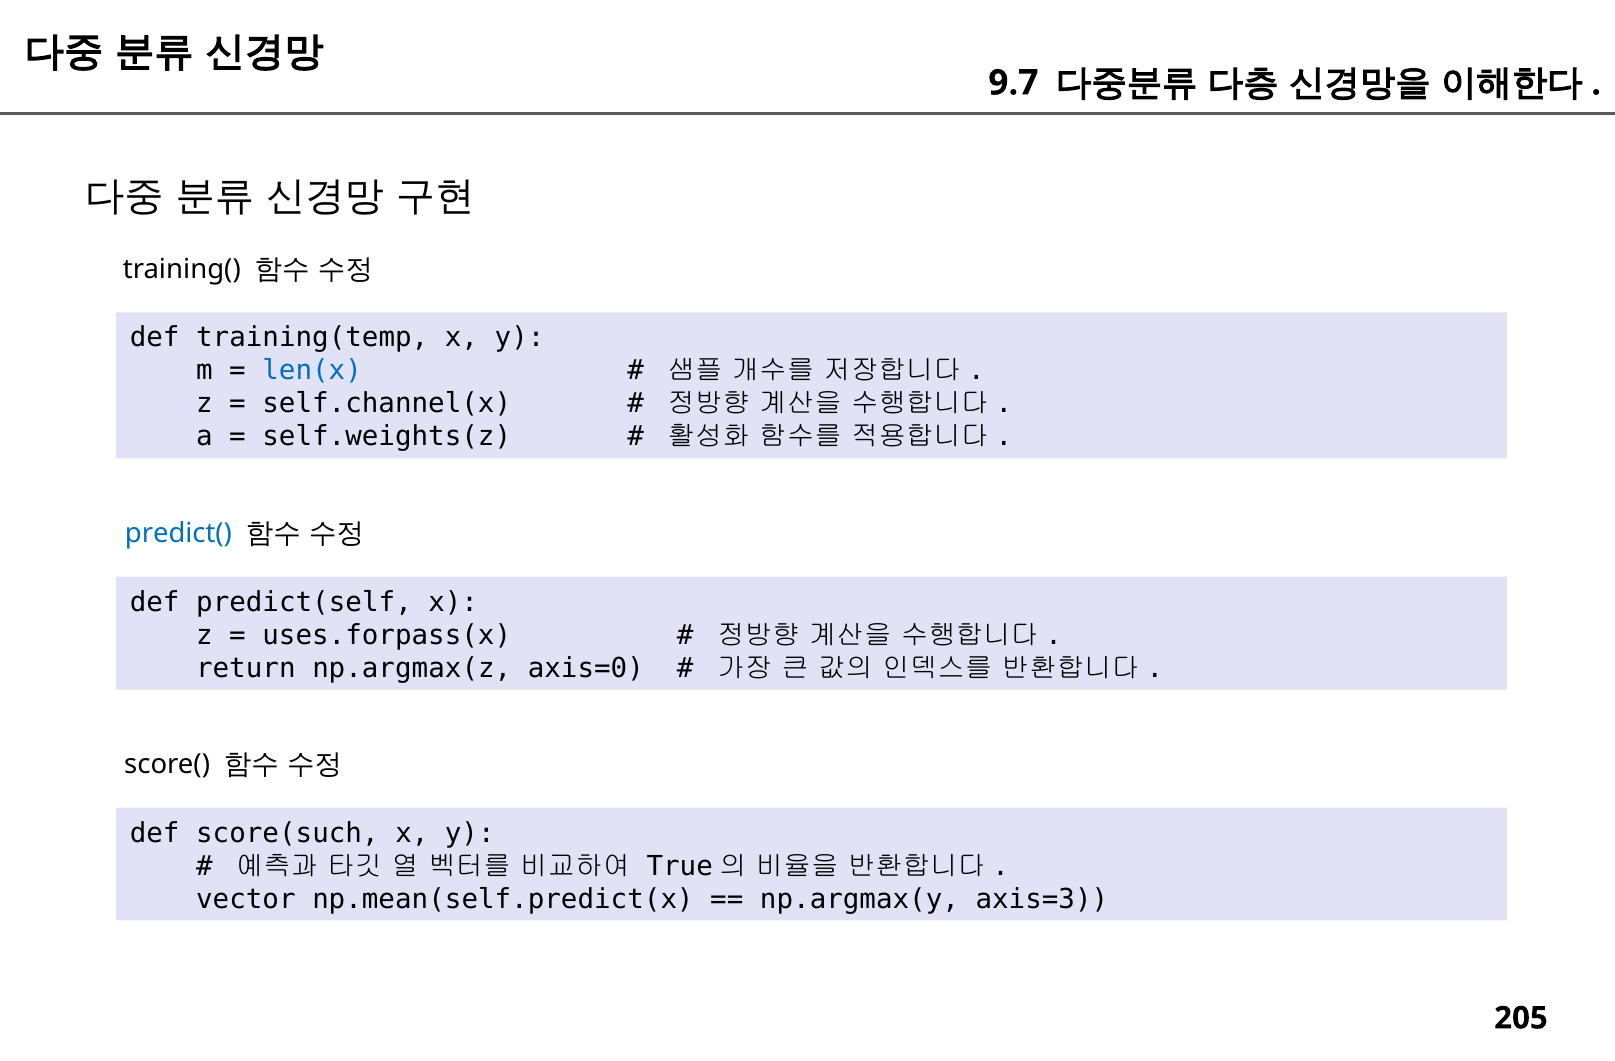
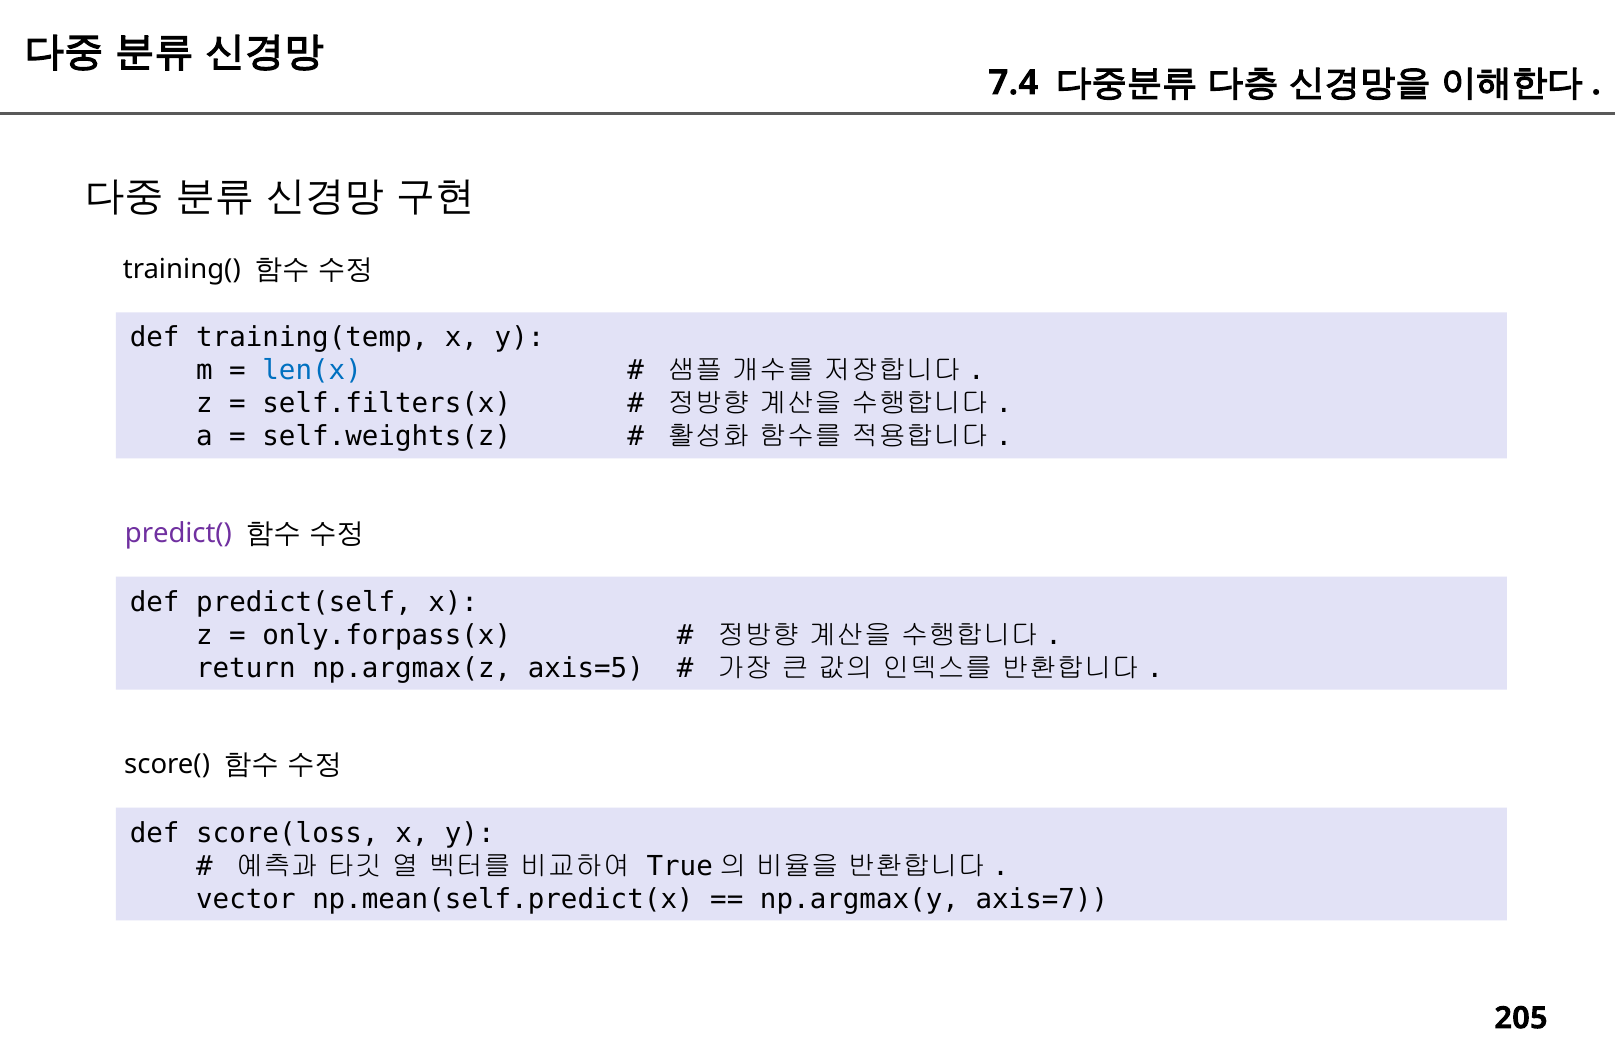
9.7: 9.7 -> 7.4 (1013, 83)
self.channel(x: self.channel(x -> self.filters(x (387, 404)
predict( colour: blue -> purple (178, 534)
uses.forpass(x: uses.forpass(x -> only.forpass(x (387, 635)
axis=0: axis=0 -> axis=5 (586, 668)
score(such: score(such -> score(loss (287, 833)
axis=3: axis=3 -> axis=7 (1042, 899)
